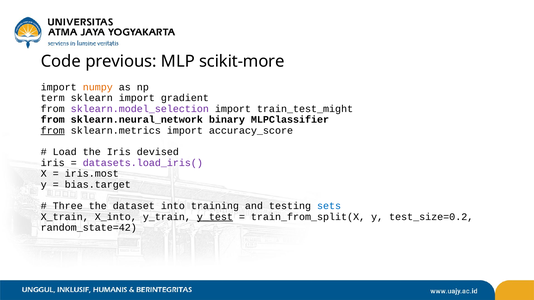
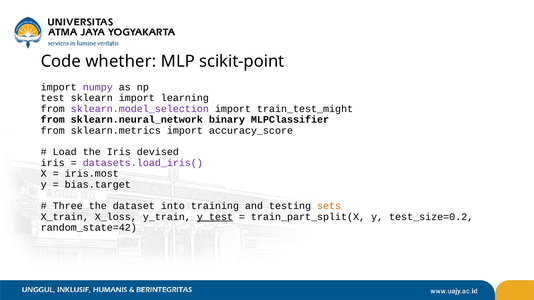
previous: previous -> whether (121, 61)
scikit-more: scikit-more -> scikit-point (242, 61)
numpy colour: orange -> purple (98, 87)
term: term -> test (53, 98)
gradient: gradient -> learning (185, 98)
from underline: present -> none (53, 131)
sets colour: blue -> orange (329, 206)
X_into: X_into -> X_loss (116, 217)
train_from_split(X: train_from_split(X -> train_part_split(X (308, 217)
